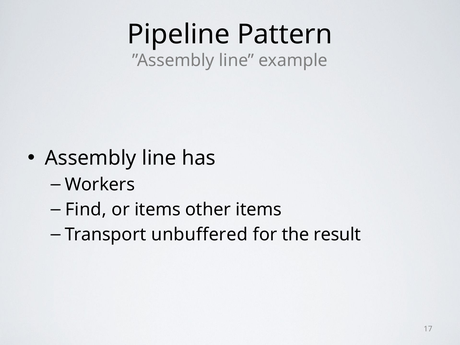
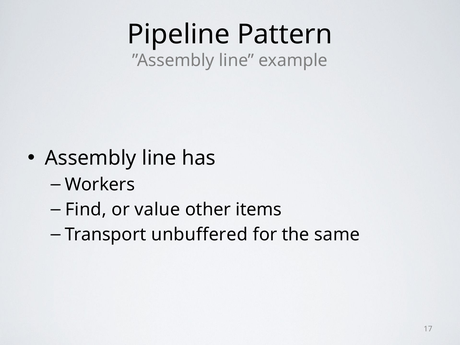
or items: items -> value (157, 210)
result: result -> same (337, 235)
